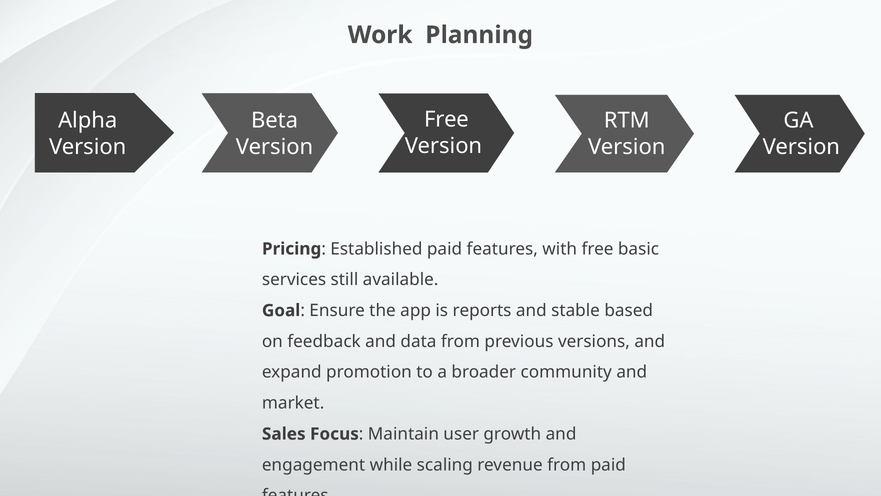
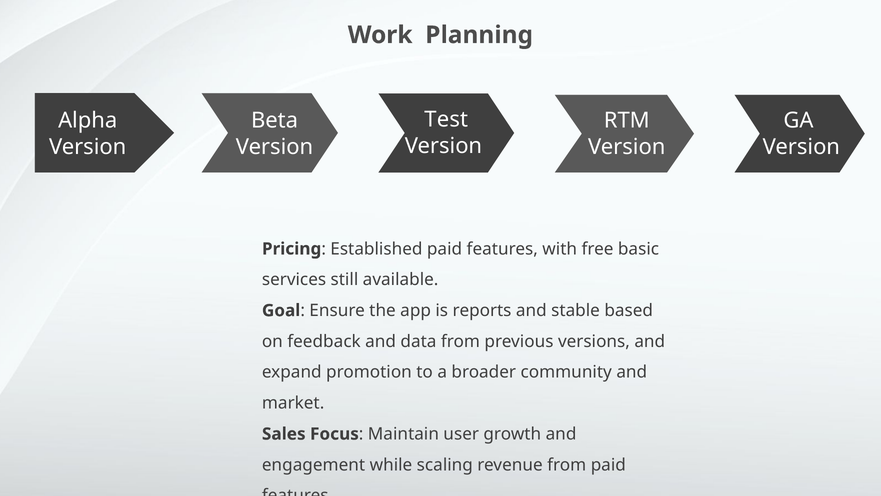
Free: Free -> Test (446, 119)
